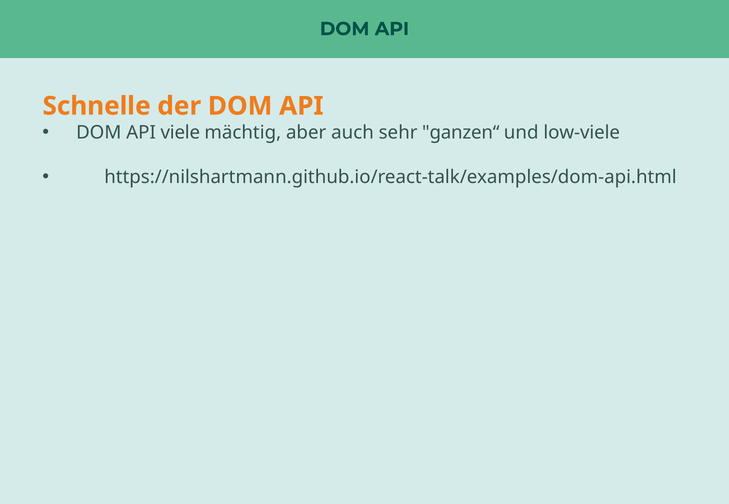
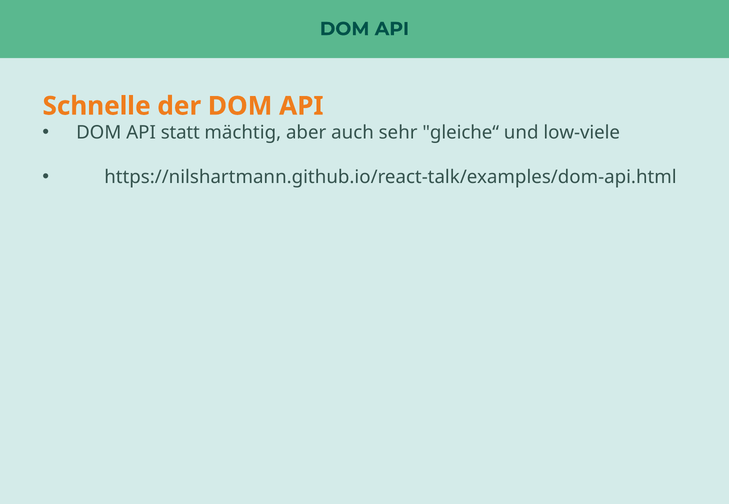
viele: viele -> statt (180, 133)
ganzen“: ganzen“ -> gleiche“ (461, 133)
